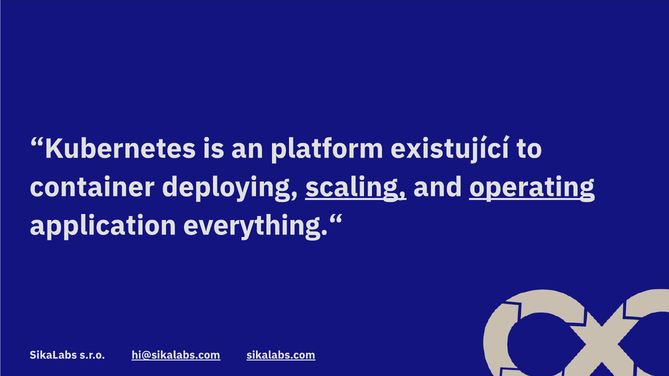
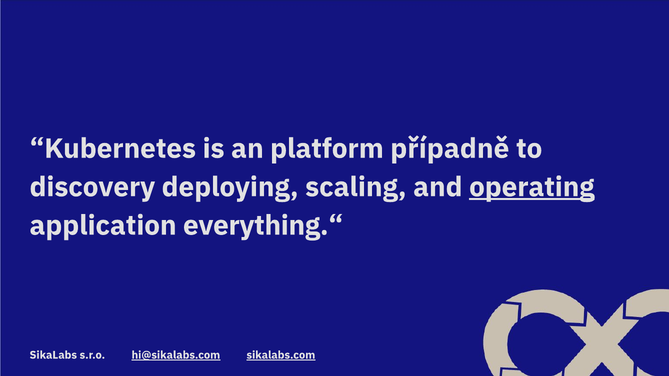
existující: existující -> případně (450, 149)
container: container -> discovery (92, 187)
scaling underline: present -> none (356, 187)
